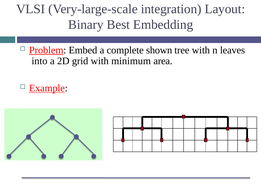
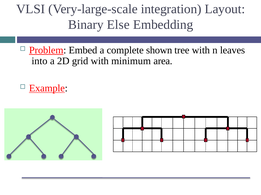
Best: Best -> Else (118, 25)
